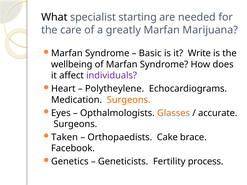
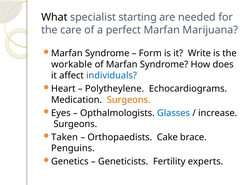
greatly: greatly -> perfect (123, 30)
Basic: Basic -> Form (150, 53)
wellbeing: wellbeing -> workable (72, 64)
individuals colour: purple -> blue (112, 76)
Glasses colour: orange -> blue (173, 113)
accurate: accurate -> increase (218, 113)
Facebook: Facebook -> Penguins (73, 149)
process: process -> experts (206, 162)
